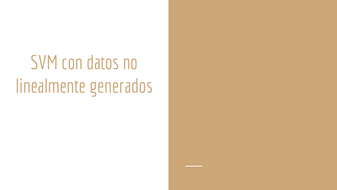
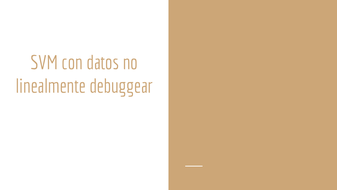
generados: generados -> debuggear (121, 86)
